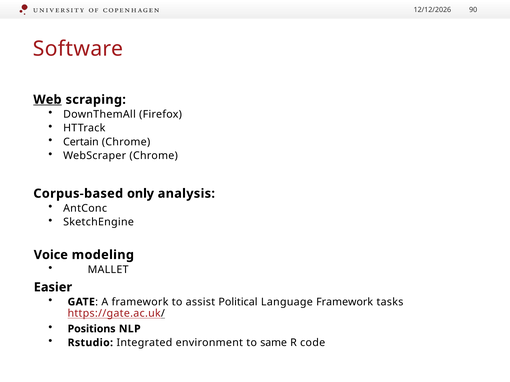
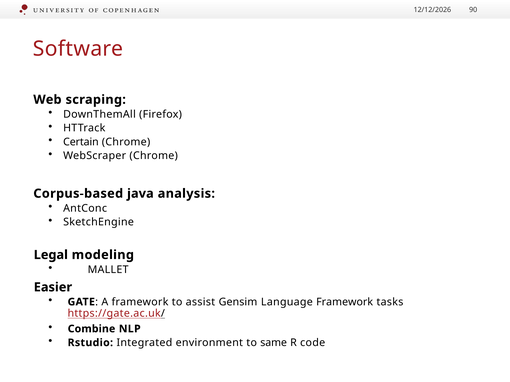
Web underline: present -> none (47, 100)
only: only -> java (140, 194)
Voice: Voice -> Legal (51, 255)
Political: Political -> Gensim (238, 302)
Positions: Positions -> Combine (91, 329)
